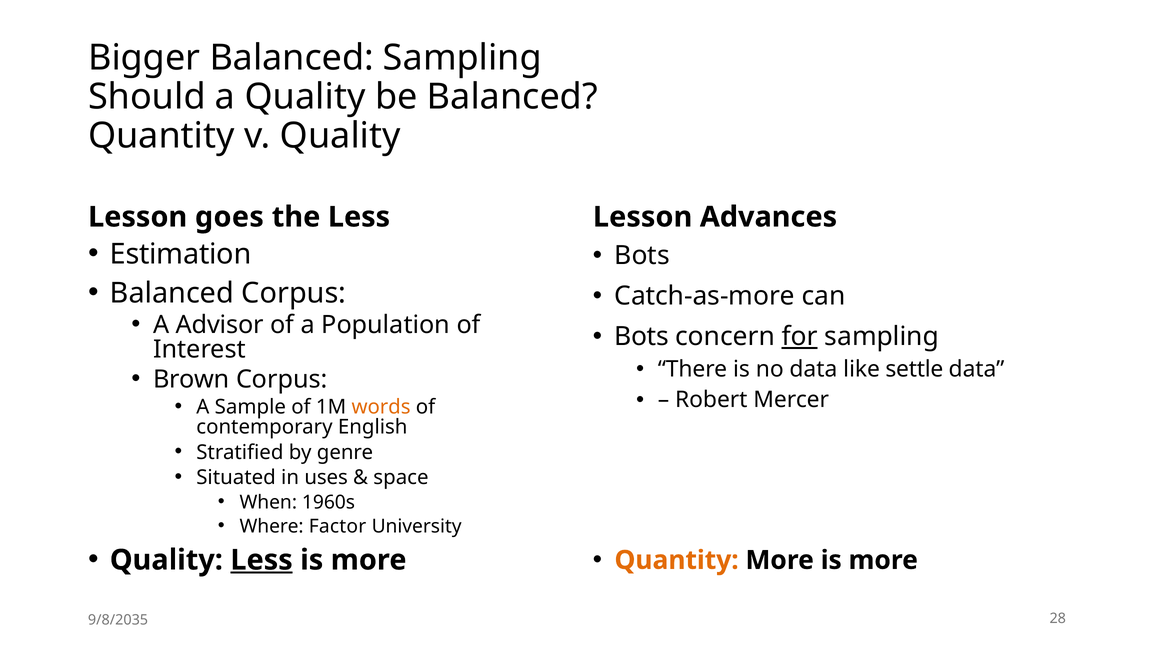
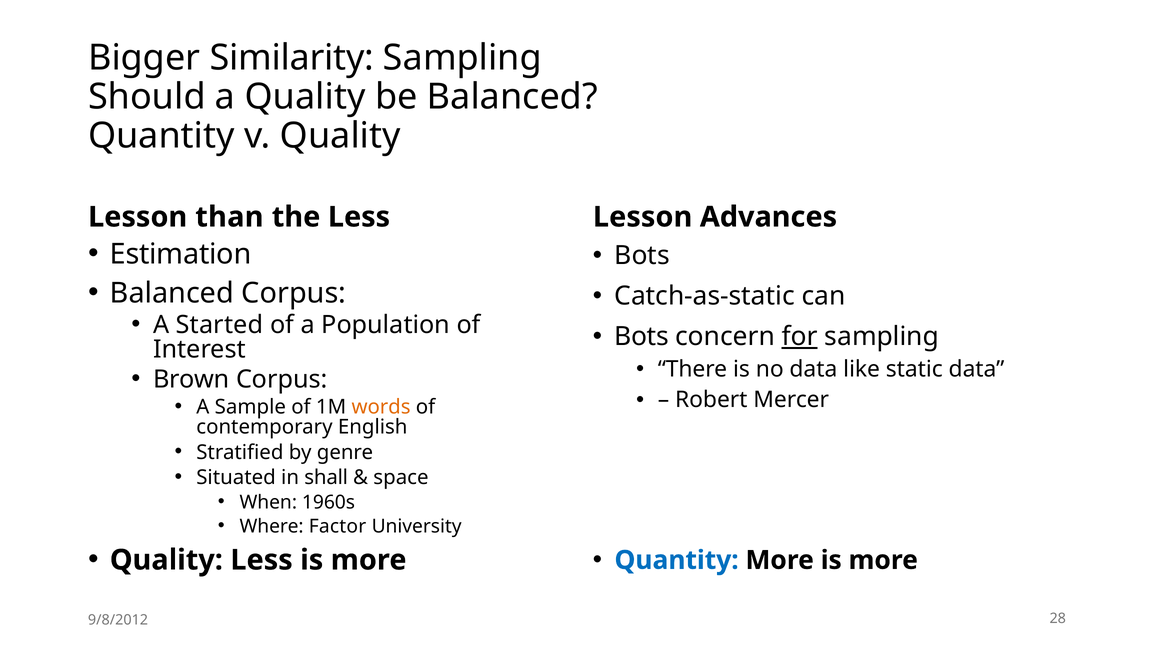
Bigger Balanced: Balanced -> Similarity (292, 58)
goes: goes -> than (229, 217)
Catch-as-more: Catch-as-more -> Catch-as-static (705, 296)
Advisor: Advisor -> Started (219, 325)
settle: settle -> static (914, 369)
uses: uses -> shall (326, 478)
Less underline: present -> none (262, 560)
Quantity colour: orange -> blue (677, 560)
9/8/2035: 9/8/2035 -> 9/8/2012 (118, 620)
